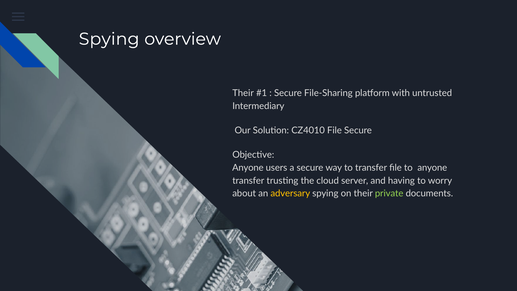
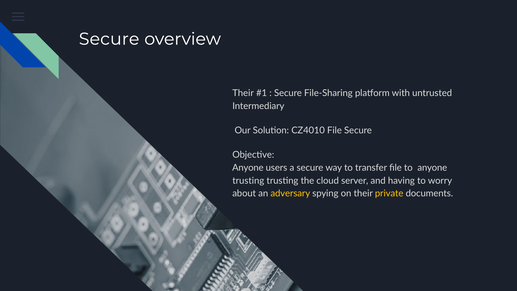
Spying: Spying -> Secure (109, 39)
transfer: transfer -> trusting (248, 180)
private colour: light green -> yellow (389, 193)
